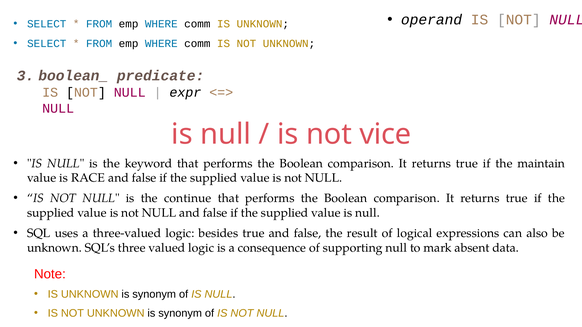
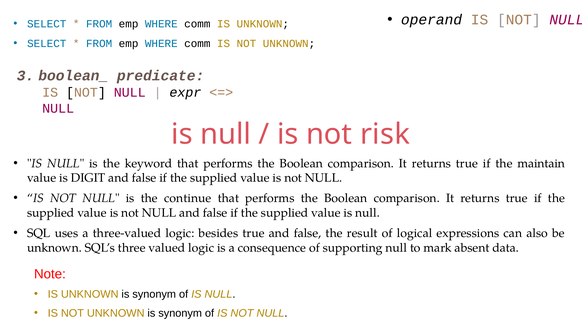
vice: vice -> risk (385, 134)
RACE: RACE -> DIGIT (88, 178)
